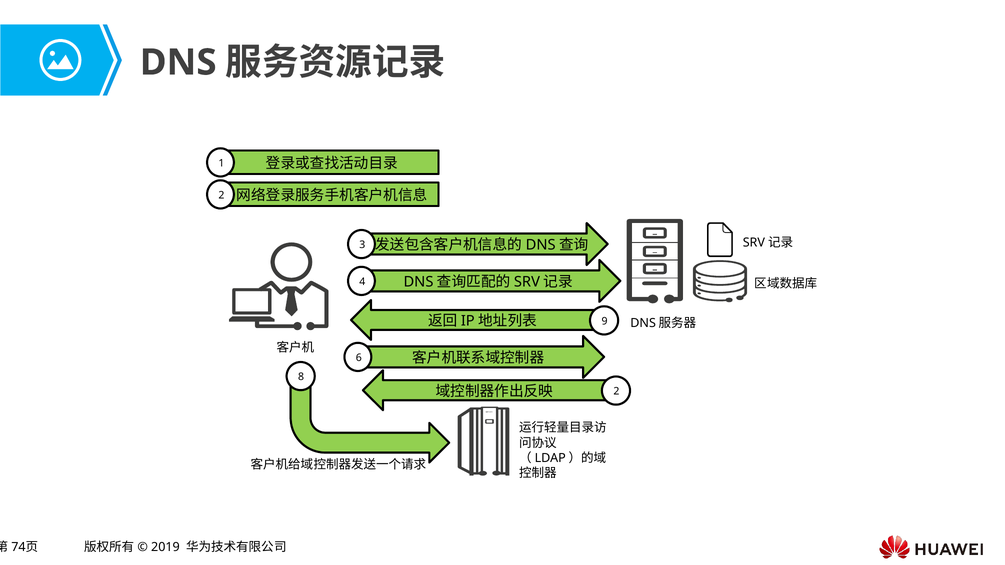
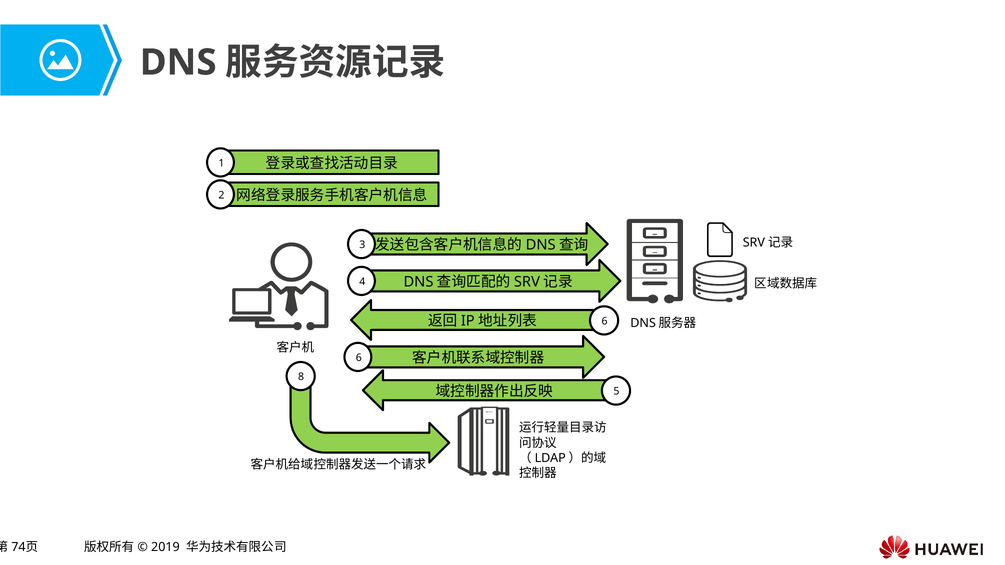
9: 9 -> 6 (605, 321)
2: 2 -> 5 (616, 391)
